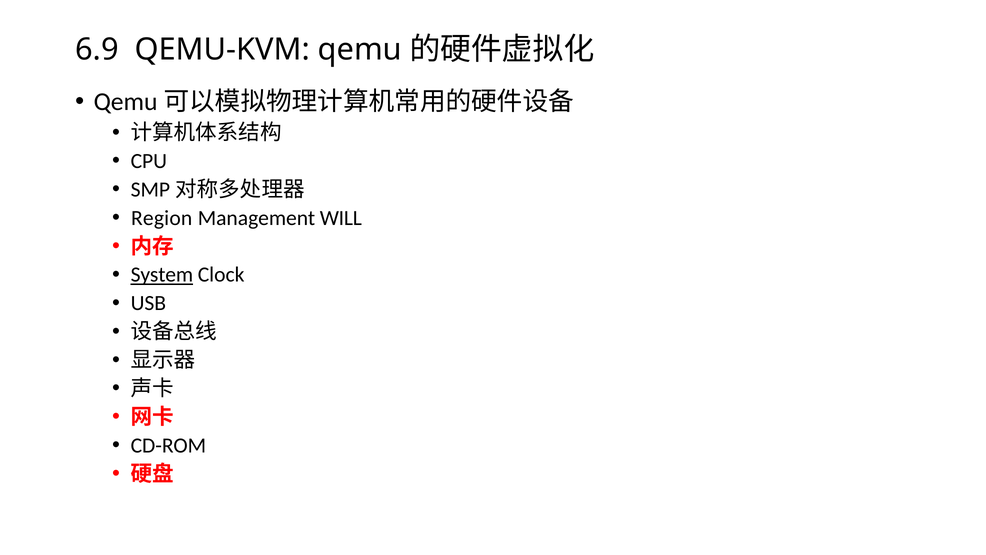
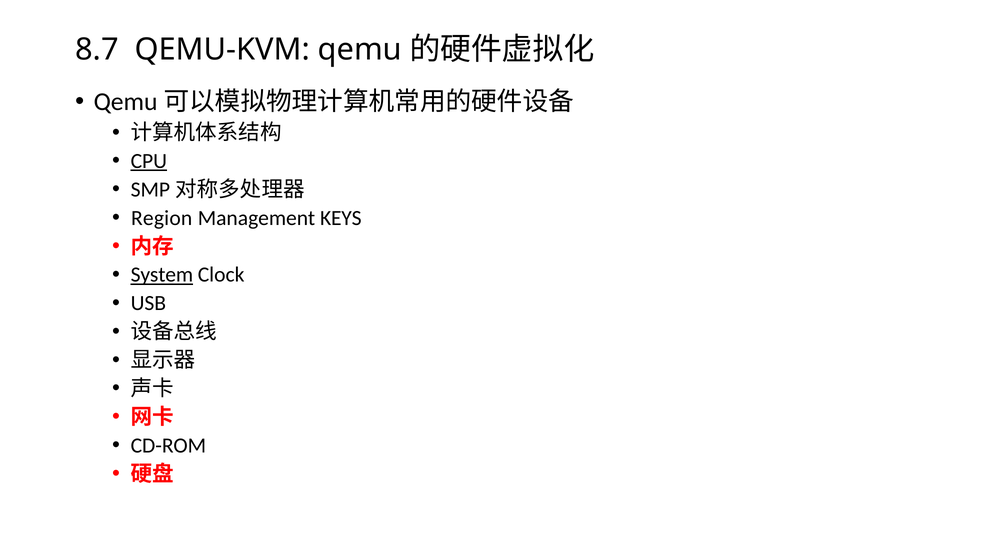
6.9: 6.9 -> 8.7 (97, 50)
CPU underline: none -> present (149, 161)
WILL: WILL -> KEYS (341, 218)
